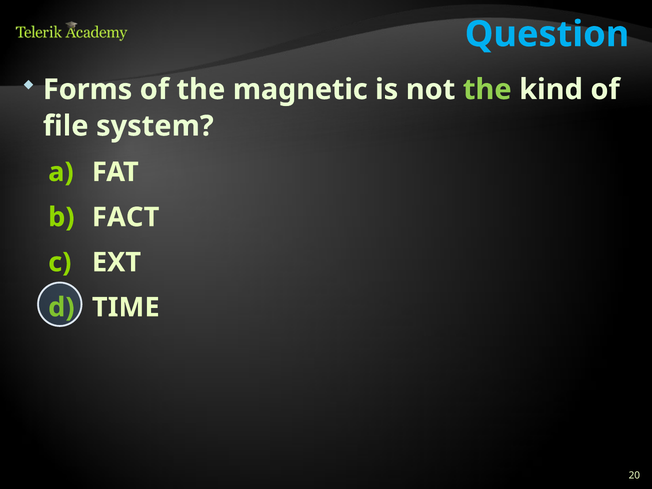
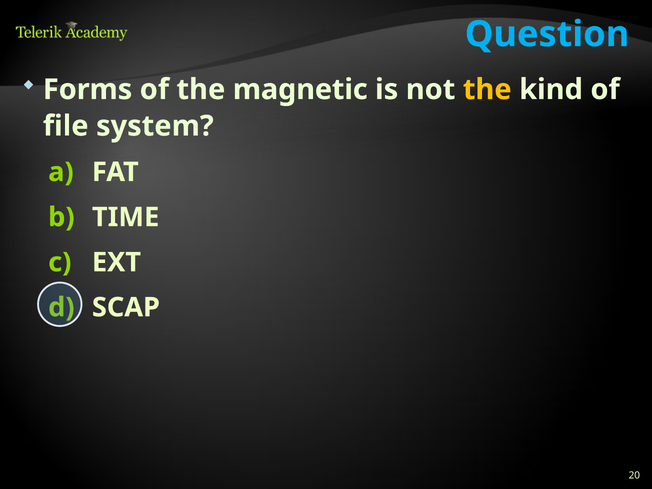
the colour: light green -> yellow (487, 90)
FACT: FACT -> TIME (126, 217)
TIME: TIME -> SCAP (126, 307)
